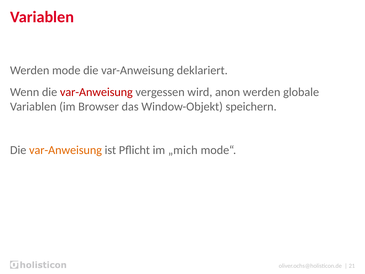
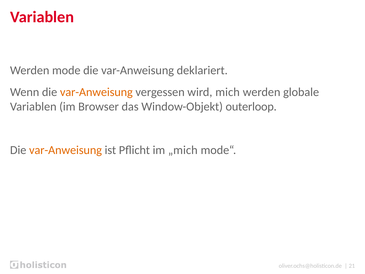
var-Anweisung colour: red -> orange (96, 92)
anon: anon -> mich (228, 92)
speichern: speichern -> outerloop (251, 107)
